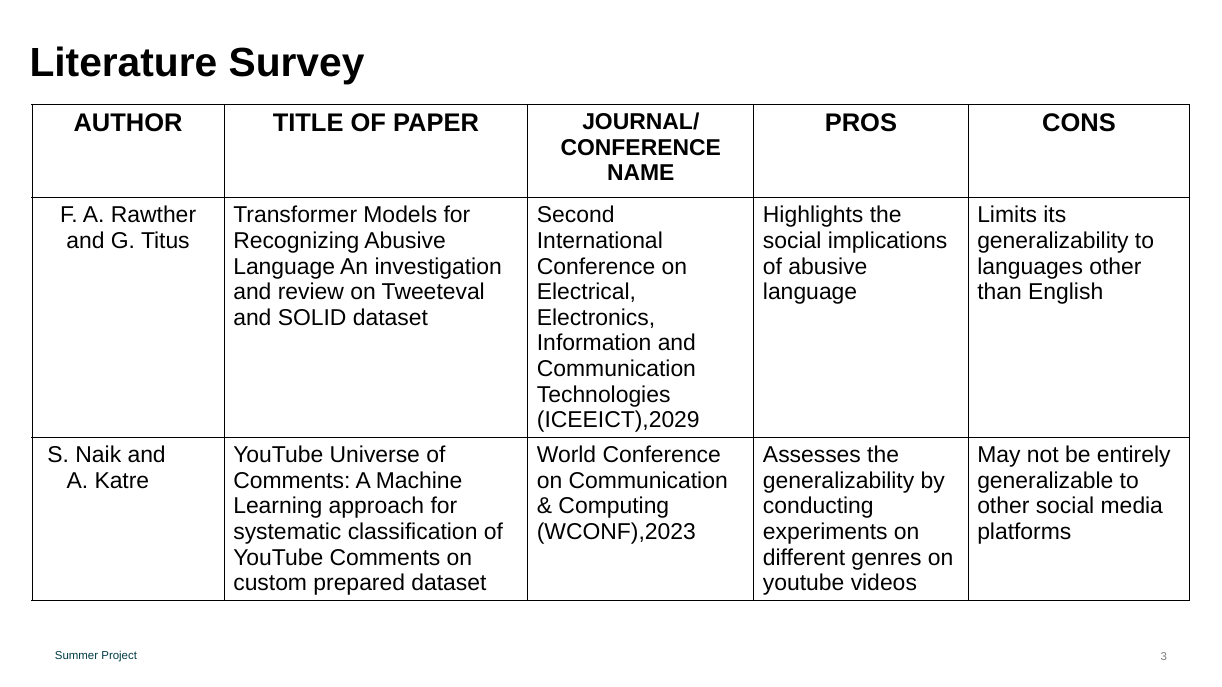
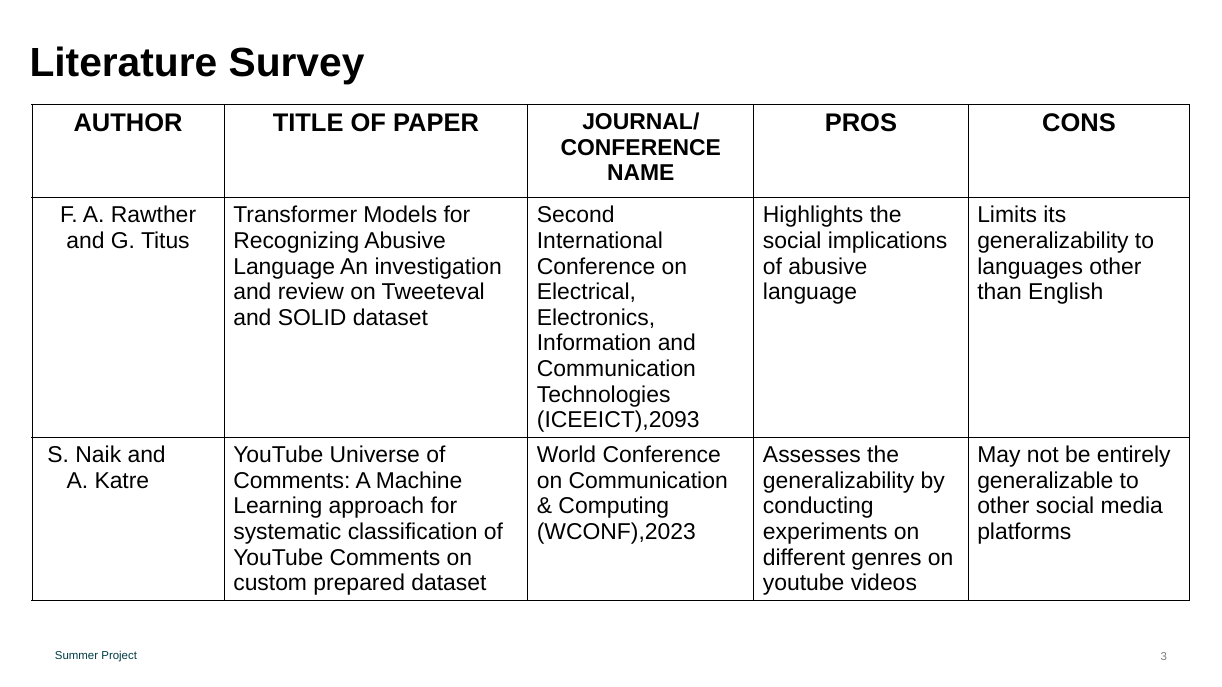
ICEEICT),2029: ICEEICT),2029 -> ICEEICT),2093 (618, 421)
